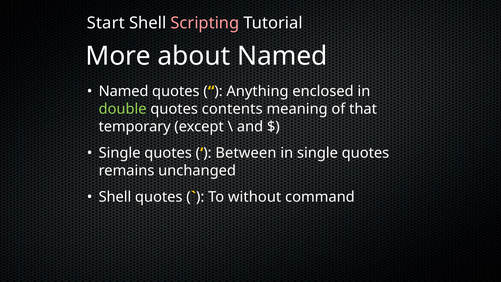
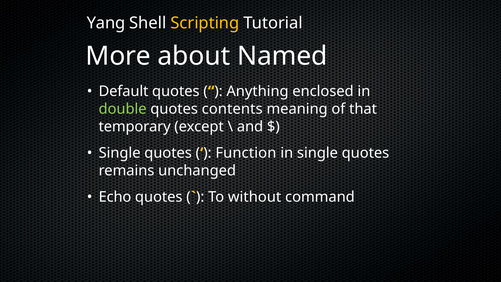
Start: Start -> Yang (106, 23)
Scripting colour: pink -> yellow (205, 23)
Named: Named -> Default (123, 91)
Between: Between -> Function (246, 153)
Shell: Shell -> Echo (115, 197)
